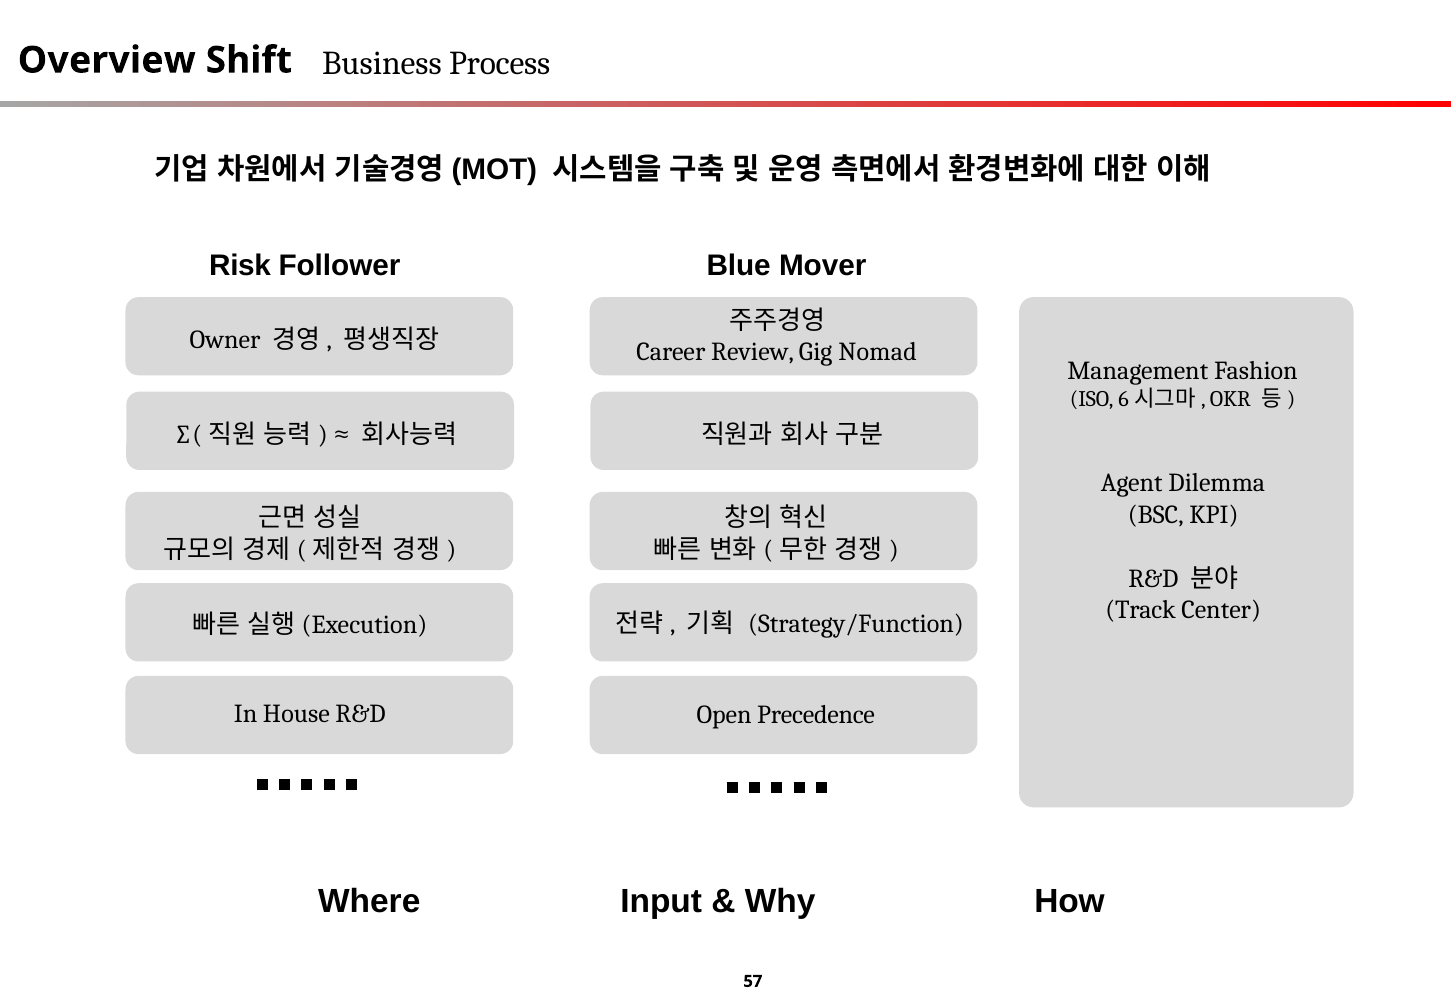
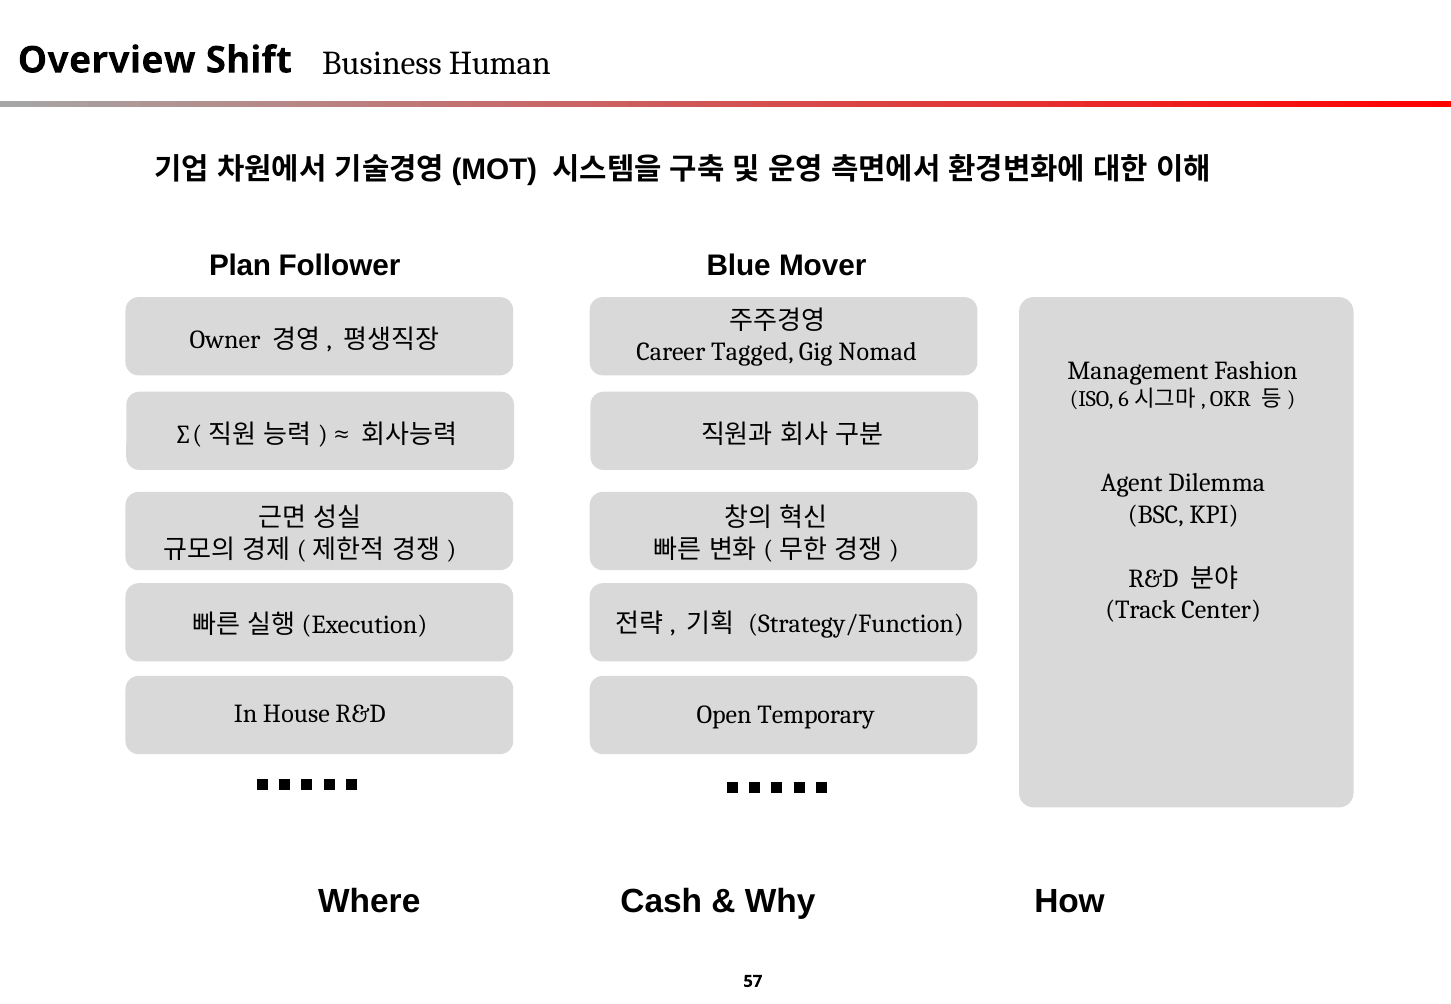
Process: Process -> Human (500, 63)
Risk: Risk -> Plan (240, 266)
Review: Review -> Tagged (752, 353)
Precedence: Precedence -> Temporary (816, 716)
Input: Input -> Cash (661, 902)
